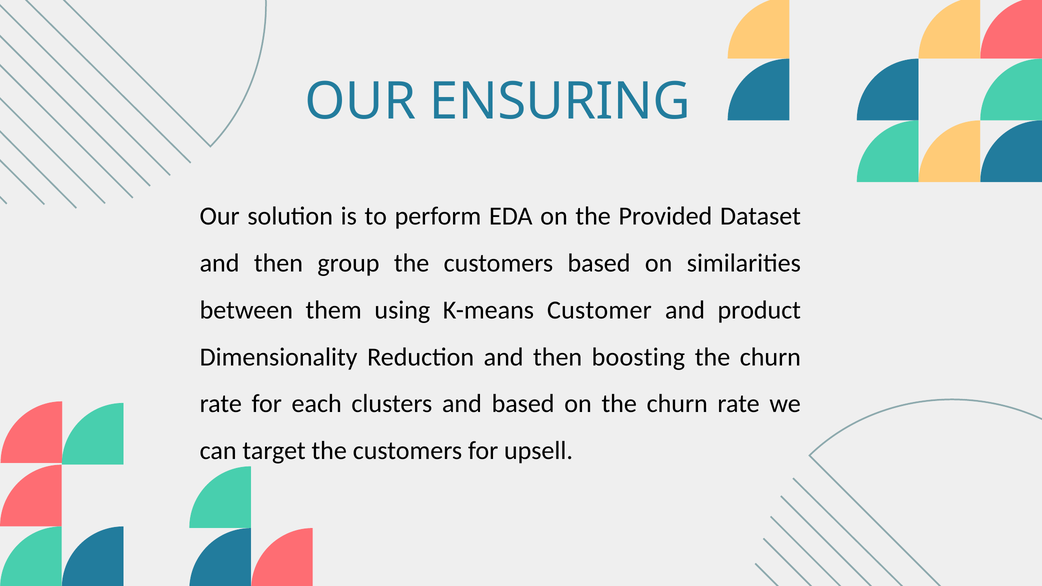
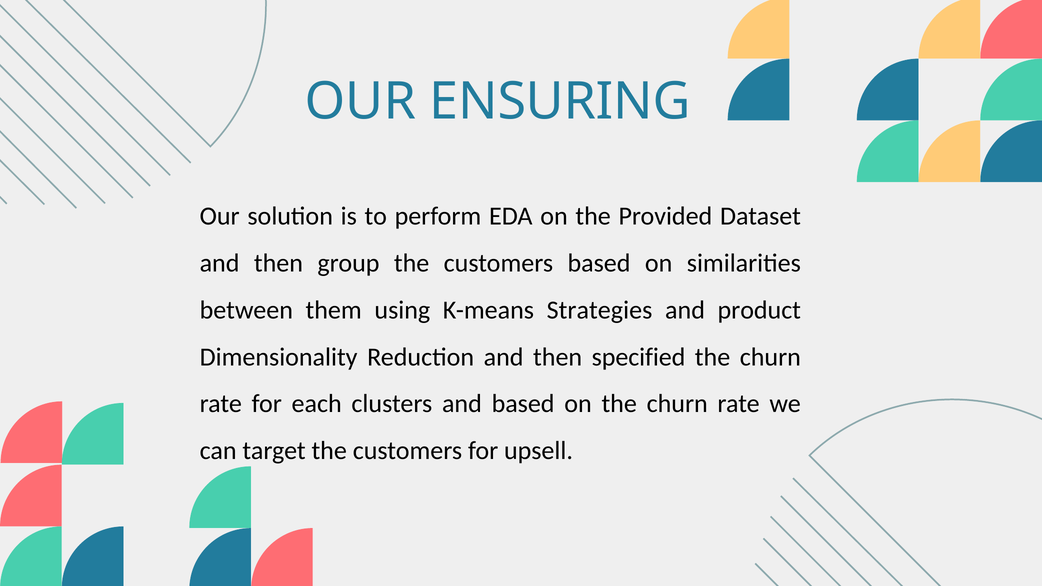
Customer: Customer -> Strategies (600, 310)
boosting: boosting -> specified (639, 357)
